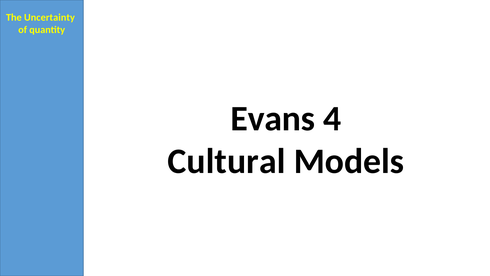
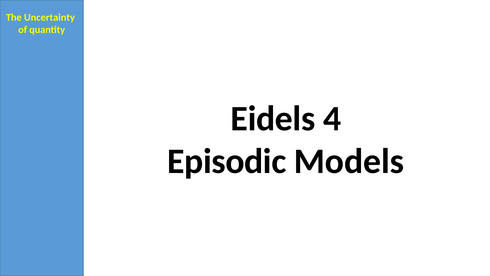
Evans: Evans -> Eidels (273, 118)
Cultural: Cultural -> Episodic (227, 161)
